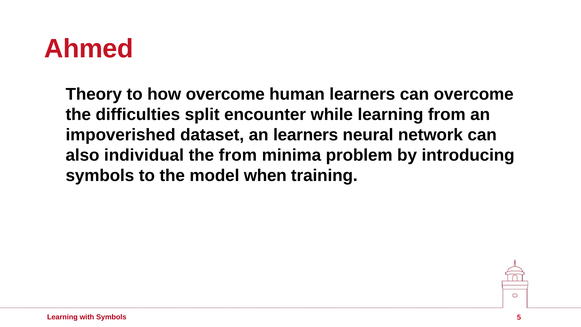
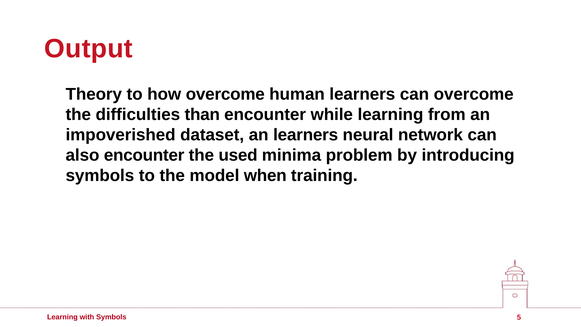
Ahmed: Ahmed -> Output (89, 49)
split: split -> than (202, 114)
also individual: individual -> encounter (144, 155)
the from: from -> used (238, 155)
